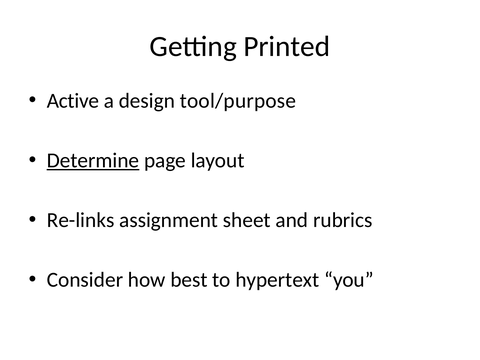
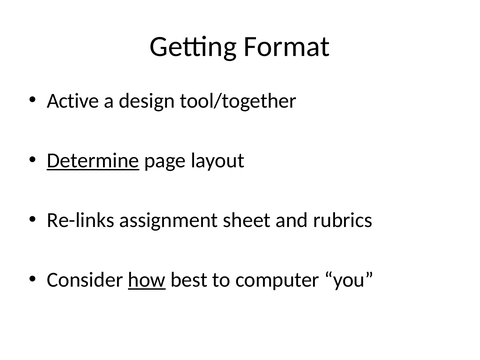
Printed: Printed -> Format (287, 46)
tool/purpose: tool/purpose -> tool/together (238, 101)
how underline: none -> present (147, 280)
hypertext: hypertext -> computer (277, 280)
